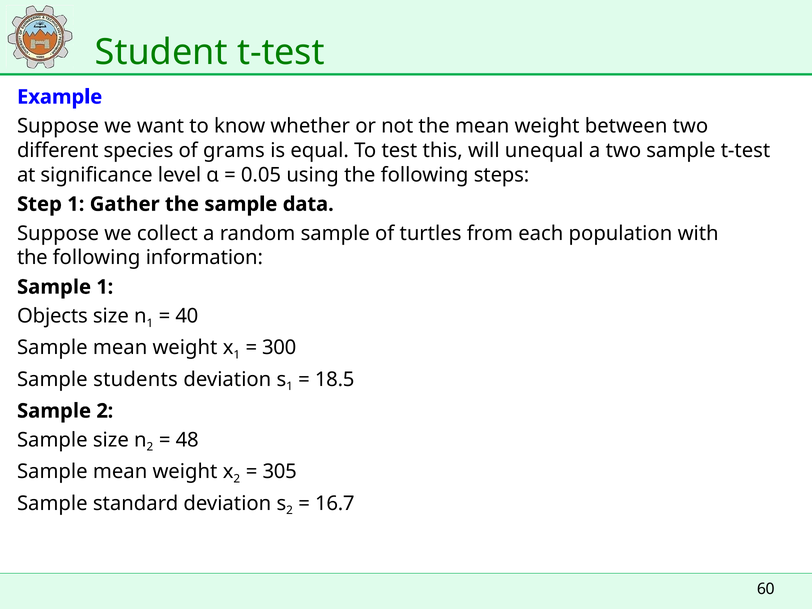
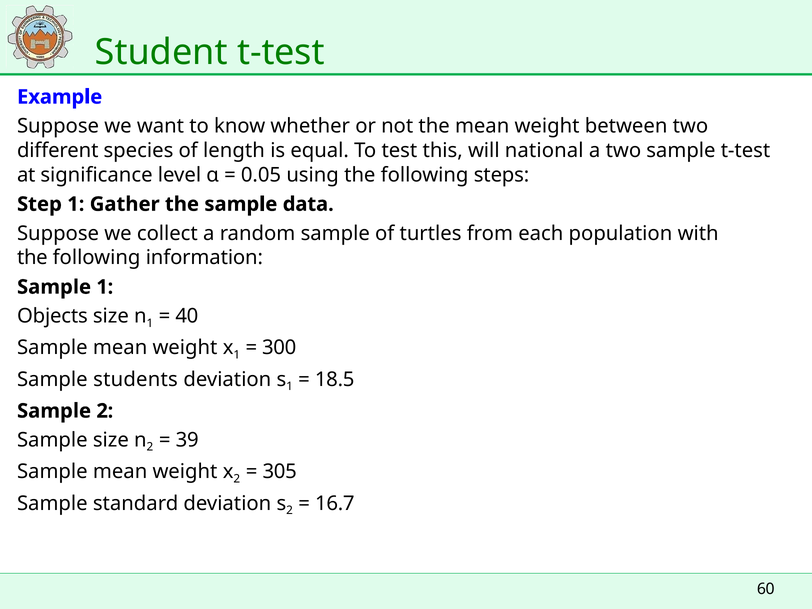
grams: grams -> length (234, 151)
unequal: unequal -> national (544, 151)
48: 48 -> 39 (187, 440)
